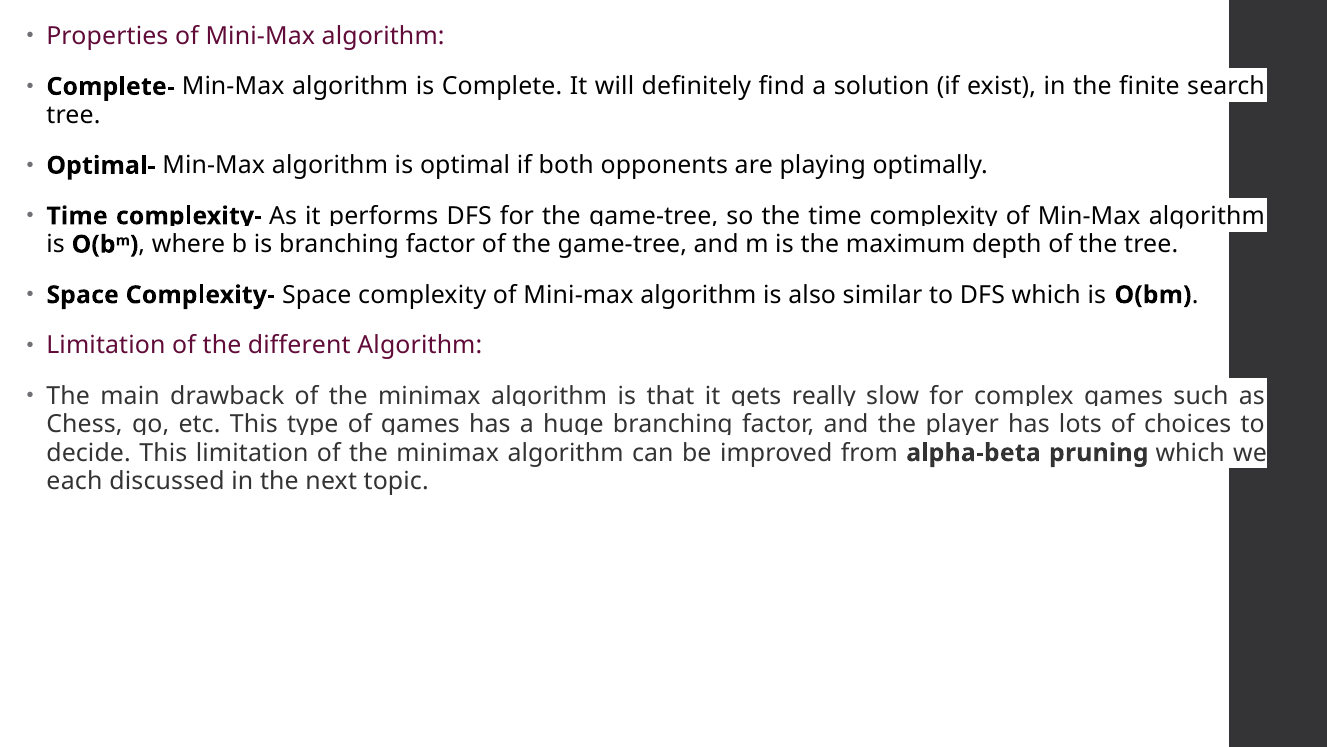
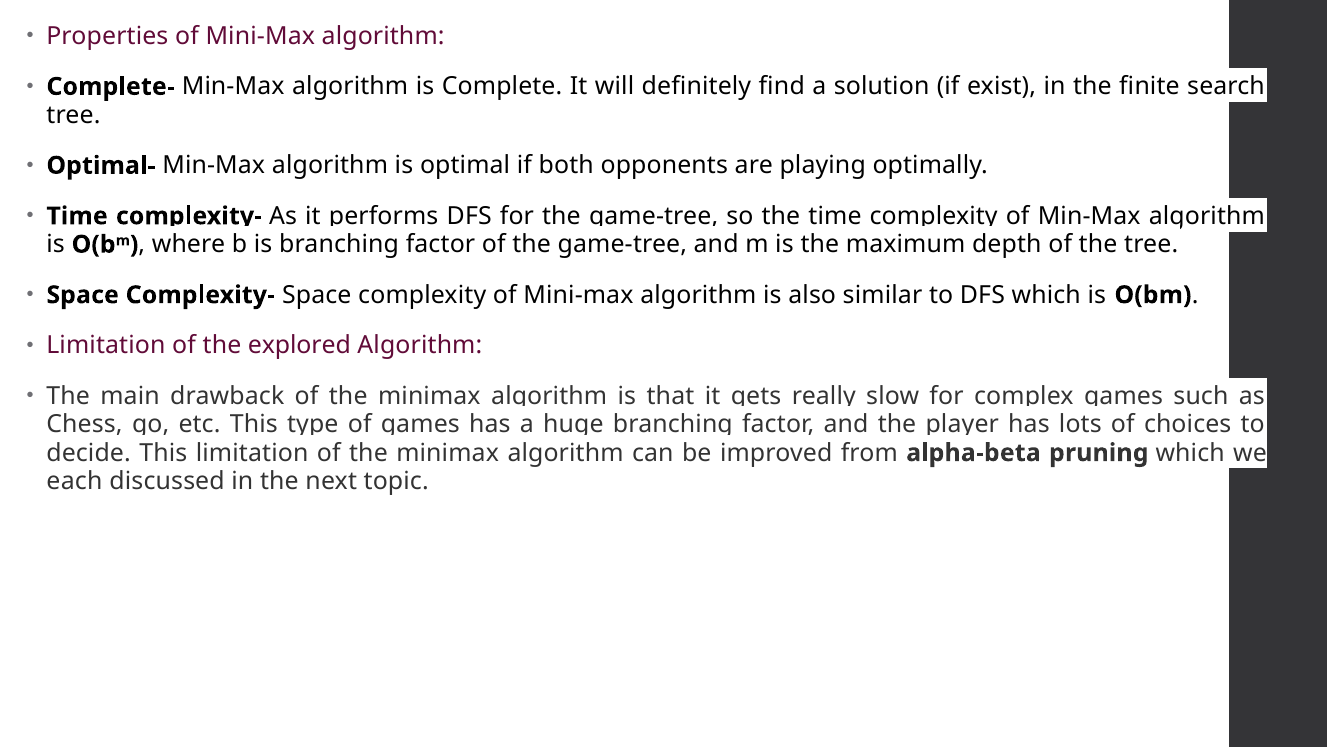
different: different -> explored (299, 345)
